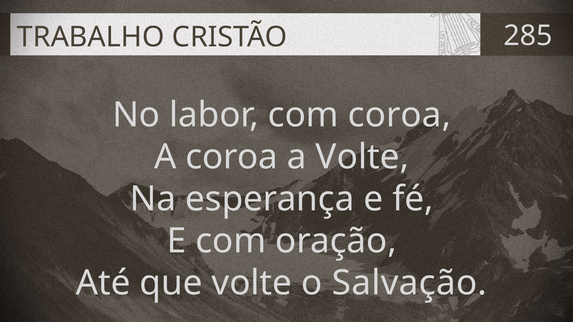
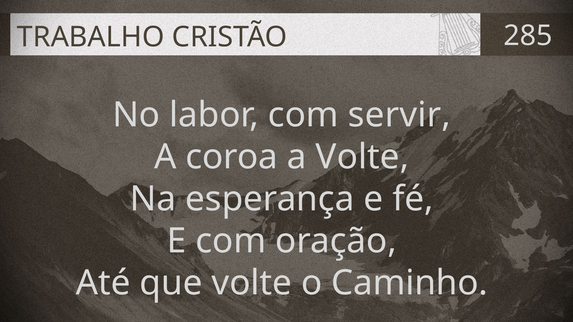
com coroa: coroa -> servir (399, 115)
Salvação: Salvação -> Caminho (410, 283)
